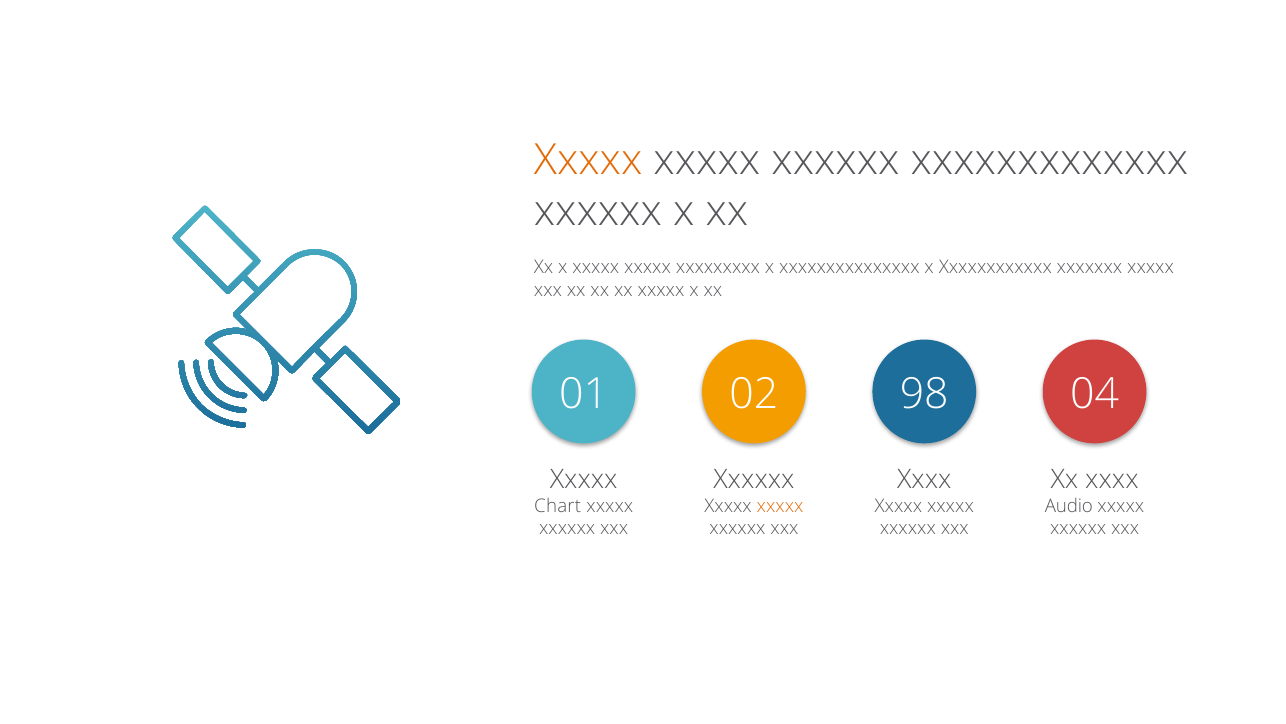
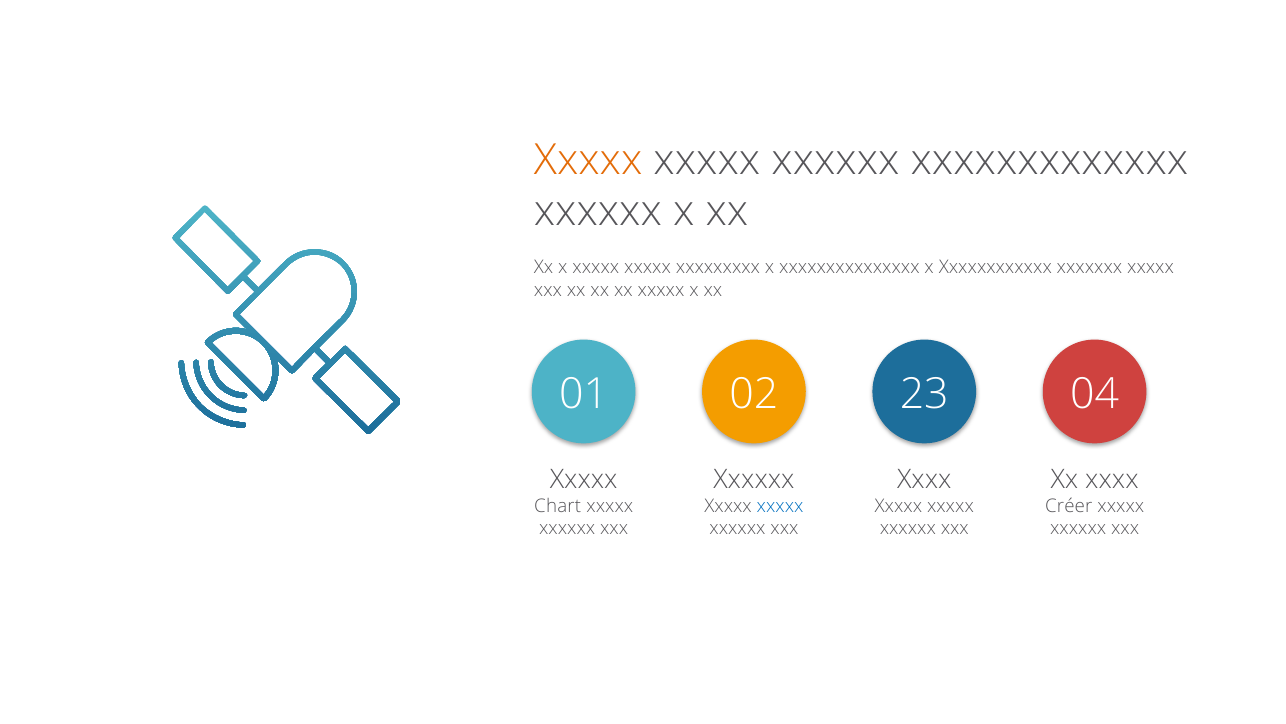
98: 98 -> 23 (924, 394)
xxxxx colour: orange -> blue (780, 506)
Audio: Audio -> Créer (1069, 506)
